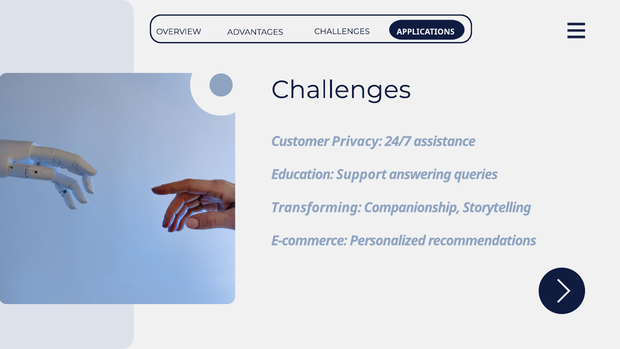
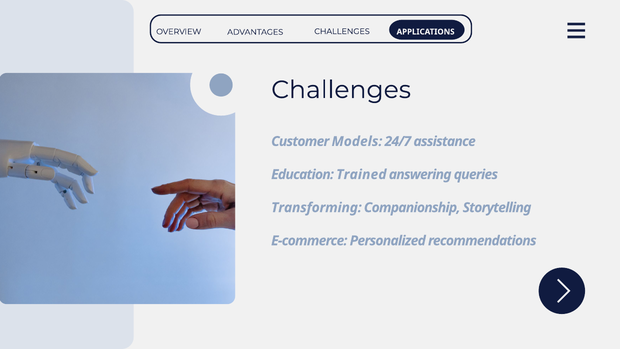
Privacy: Privacy -> Models (357, 141)
Support: Support -> Trained (361, 174)
